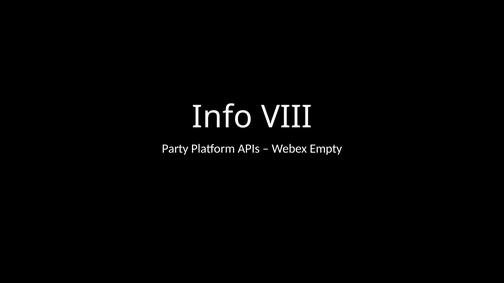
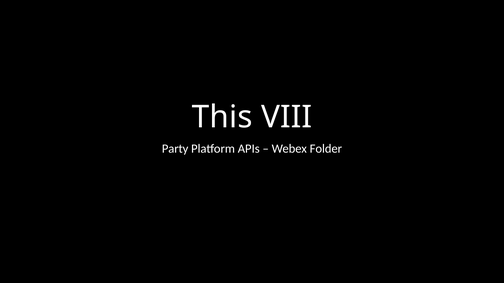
Info: Info -> This (222, 117)
Empty: Empty -> Folder (326, 149)
